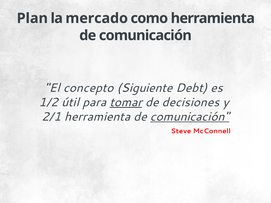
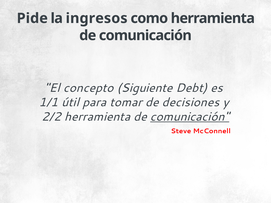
Plan: Plan -> Pide (32, 18)
mercado: mercado -> ingresos (97, 18)
1/2: 1/2 -> 1/1 (48, 102)
tomar underline: present -> none (126, 102)
2/1: 2/1 -> 2/2 (51, 117)
